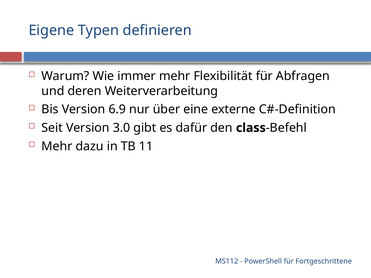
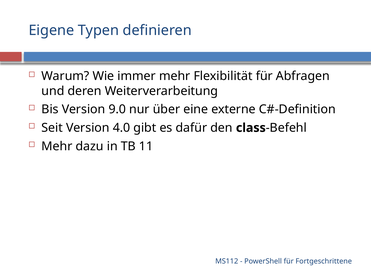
6.9: 6.9 -> 9.0 (117, 109)
3.0: 3.0 -> 4.0 (121, 128)
